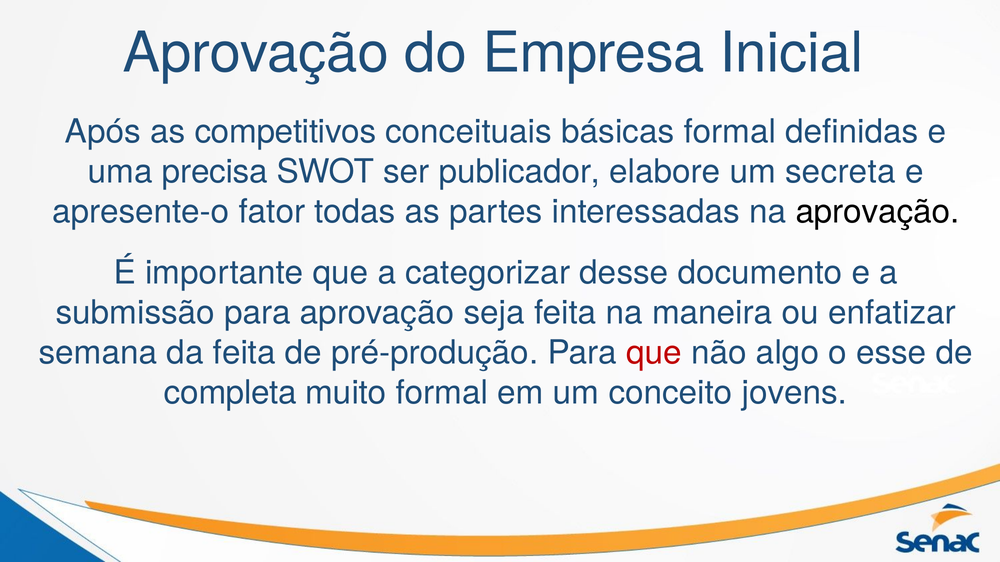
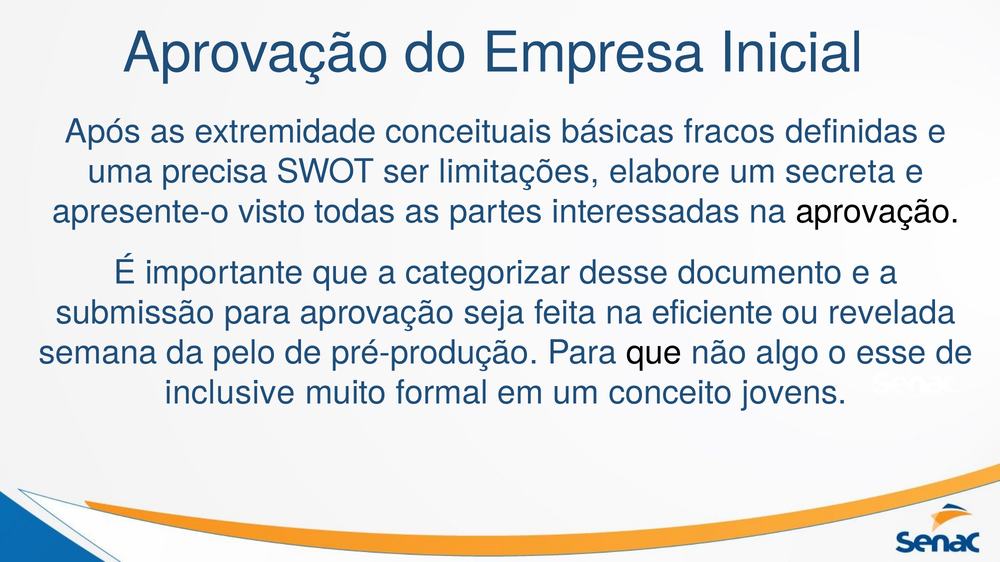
competitivos: competitivos -> extremidade (285, 132)
básicas formal: formal -> fracos (730, 132)
publicador: publicador -> limitações (519, 172)
fator: fator -> visto (272, 212)
maneira: maneira -> eficiente (712, 313)
enfatizar: enfatizar -> revelada (892, 313)
da feita: feita -> pelo (244, 353)
que colour: red -> black (654, 353)
completa: completa -> inclusive (230, 393)
